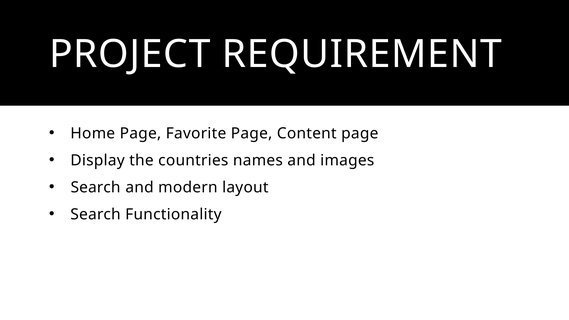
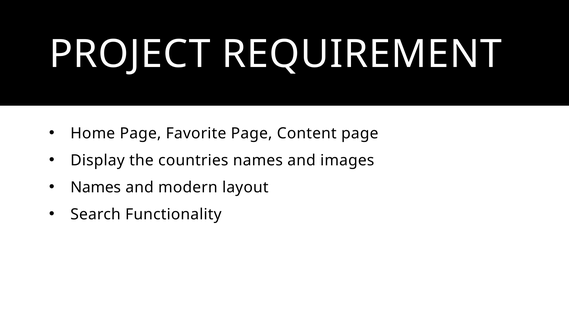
Search: Search -> Names (96, 187)
